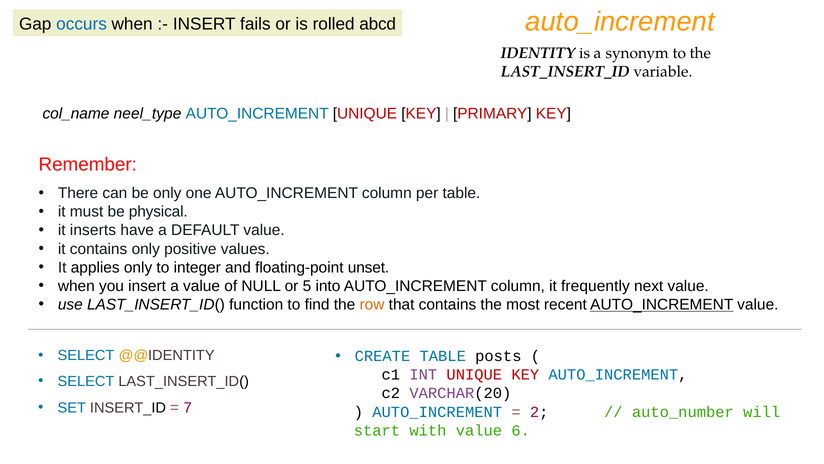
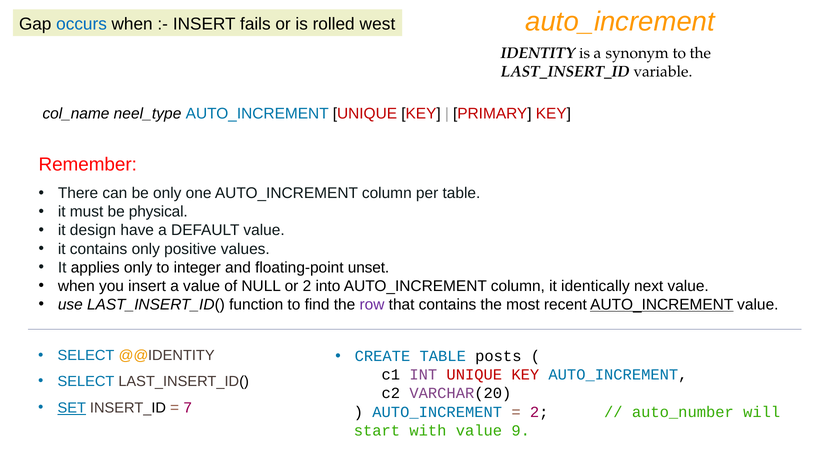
abcd: abcd -> west (377, 24)
inserts: inserts -> design (93, 230)
or 5: 5 -> 2 (307, 286)
frequently: frequently -> identically (595, 286)
row colour: orange -> purple (372, 304)
SET underline: none -> present (72, 408)
6: 6 -> 9 (521, 430)
